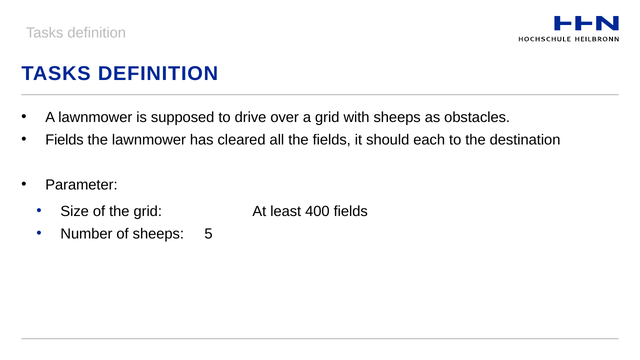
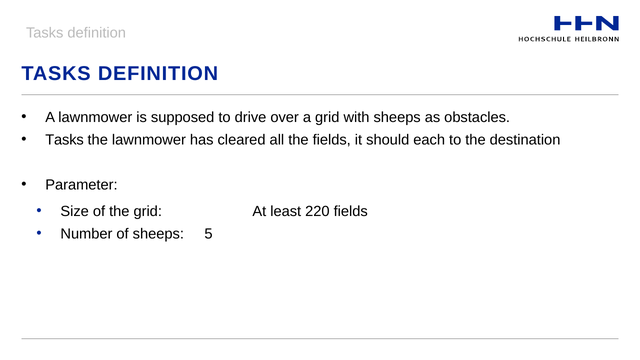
Fields: Fields -> Tasks (65, 140)
400: 400 -> 220 (317, 211)
